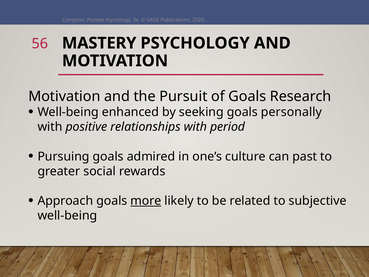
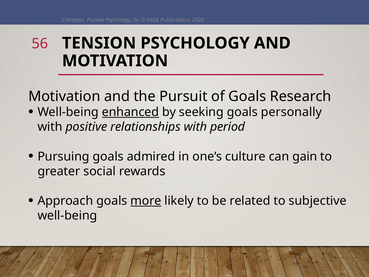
MASTERY: MASTERY -> TENSION (99, 43)
enhanced underline: none -> present (130, 112)
past: past -> gain (305, 156)
